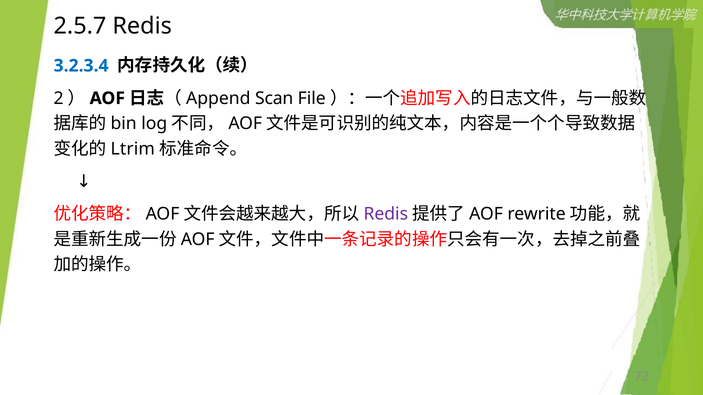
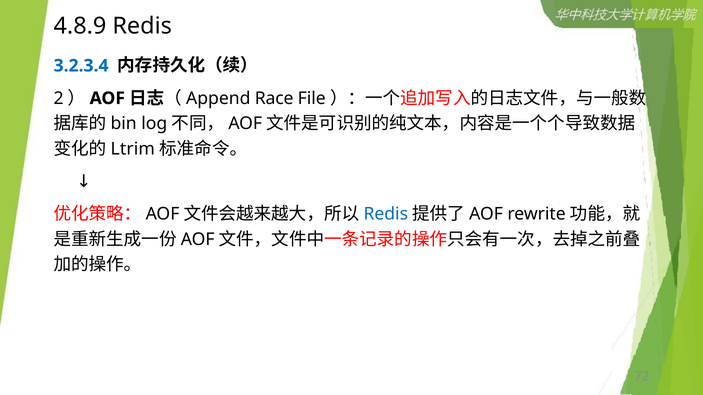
2.5.7: 2.5.7 -> 4.8.9 (80, 26)
Scan: Scan -> Race (274, 98)
Redis colour: purple -> blue (386, 214)
